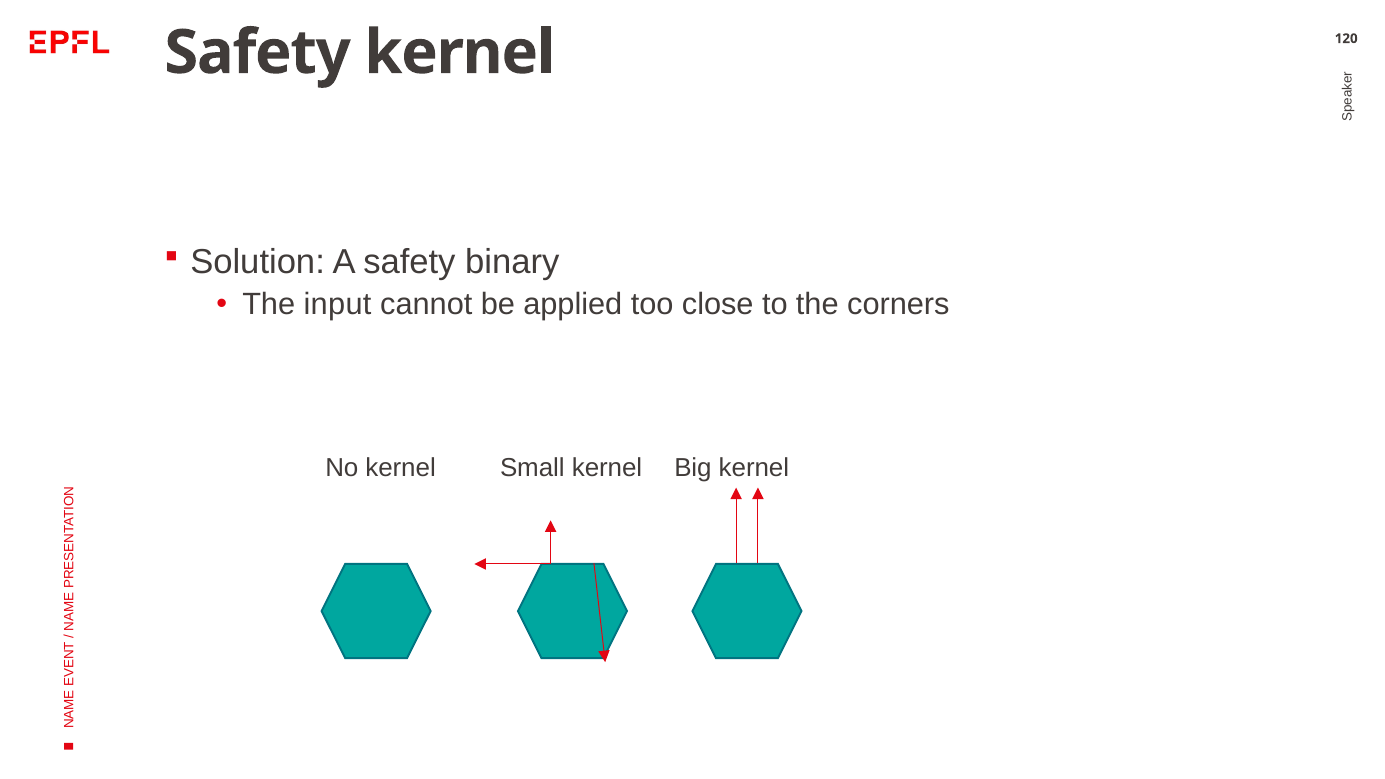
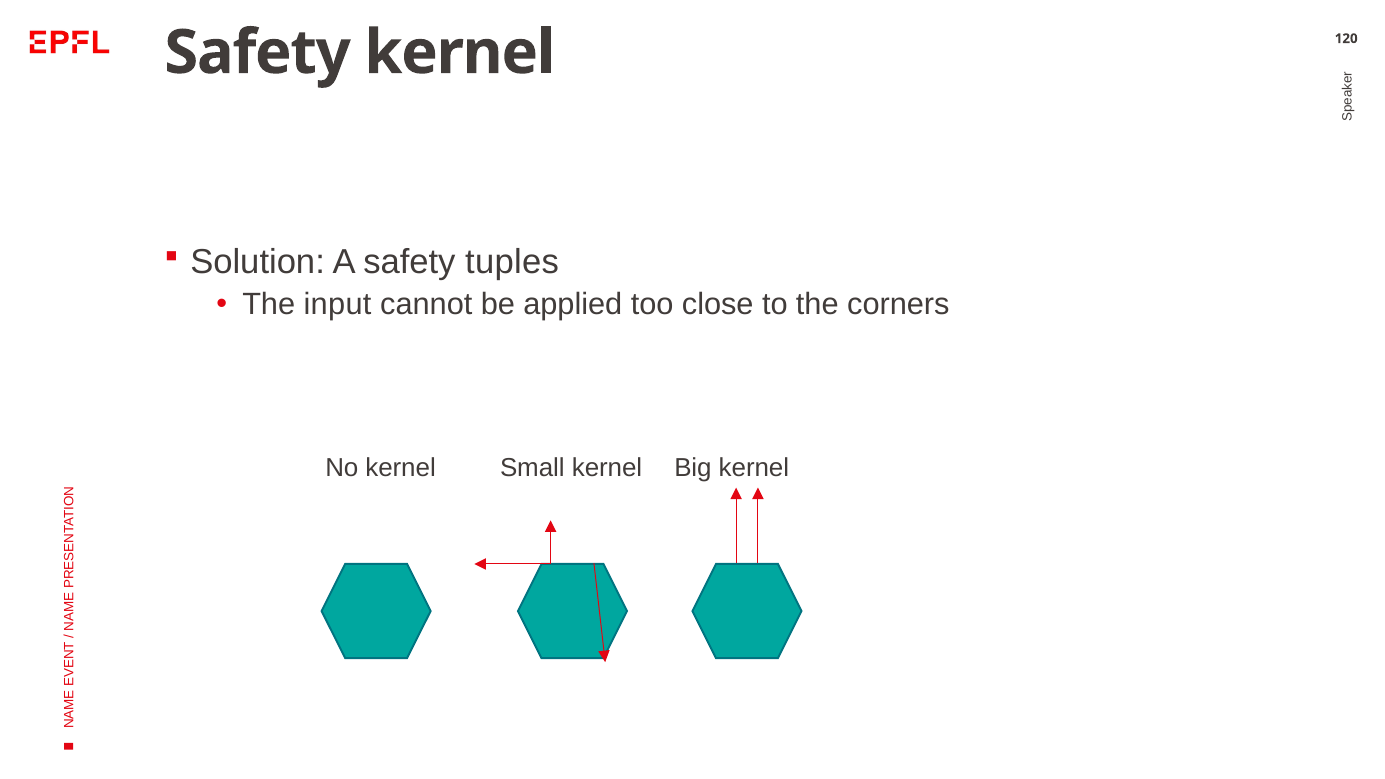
binary: binary -> tuples (512, 262)
